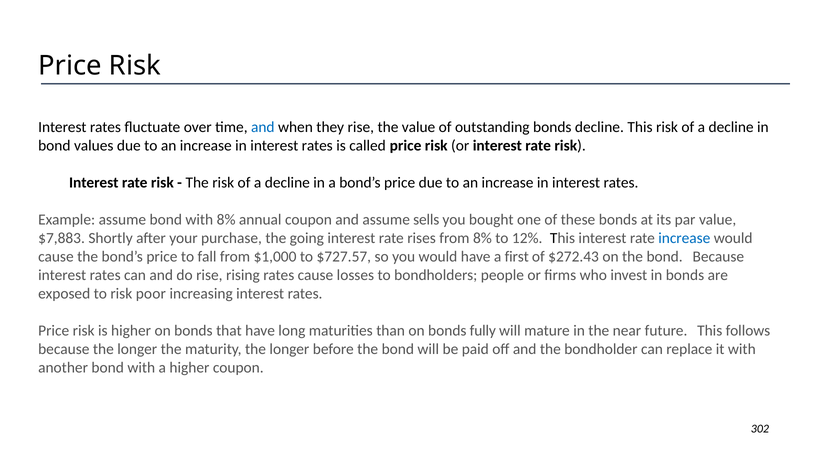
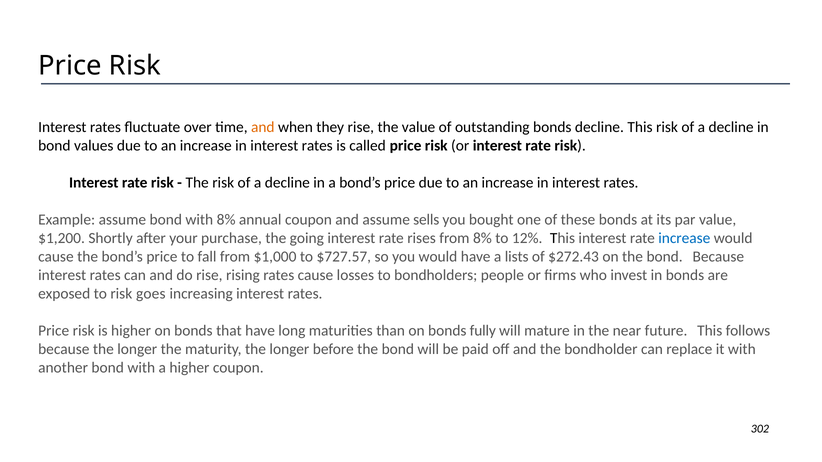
and colour: blue -> orange (263, 127)
$7,883: $7,883 -> $1,200 (62, 238)
first: first -> lists (517, 257)
poor: poor -> goes (151, 294)
